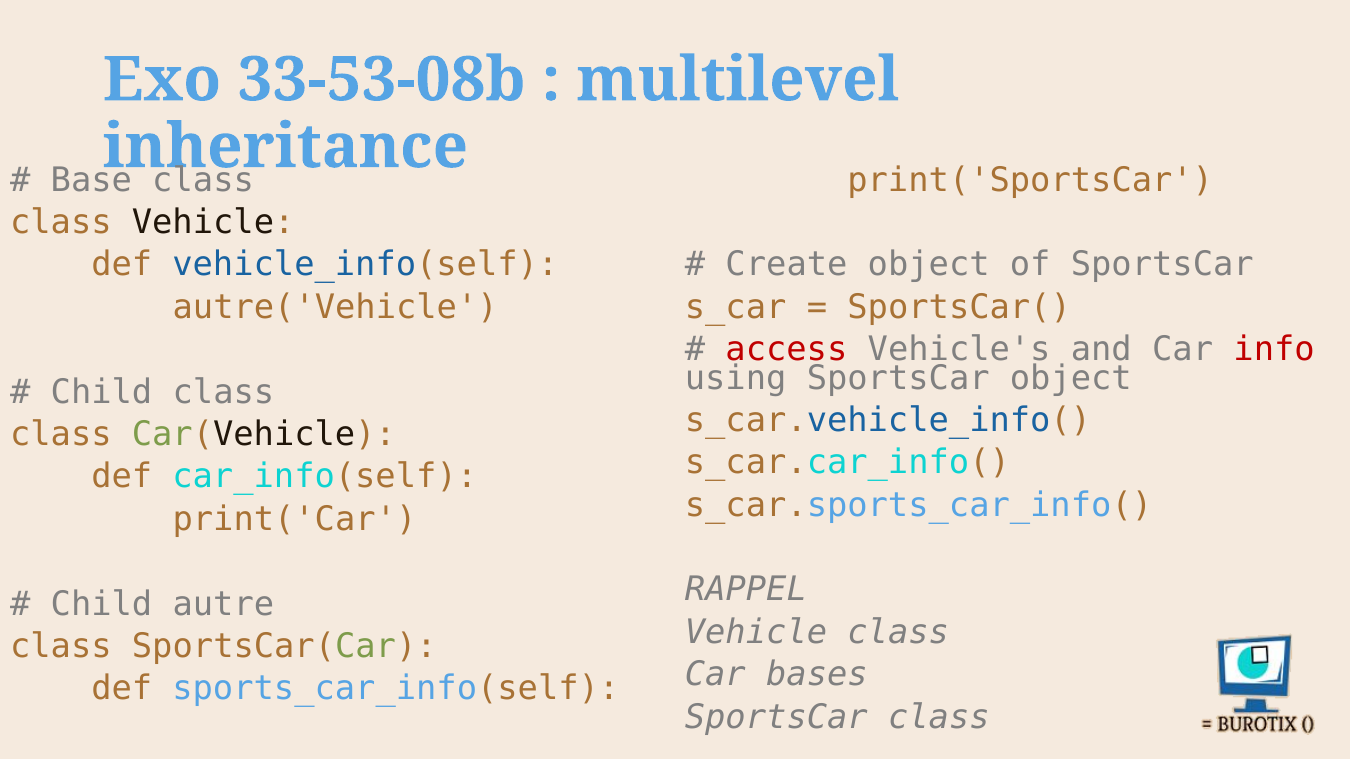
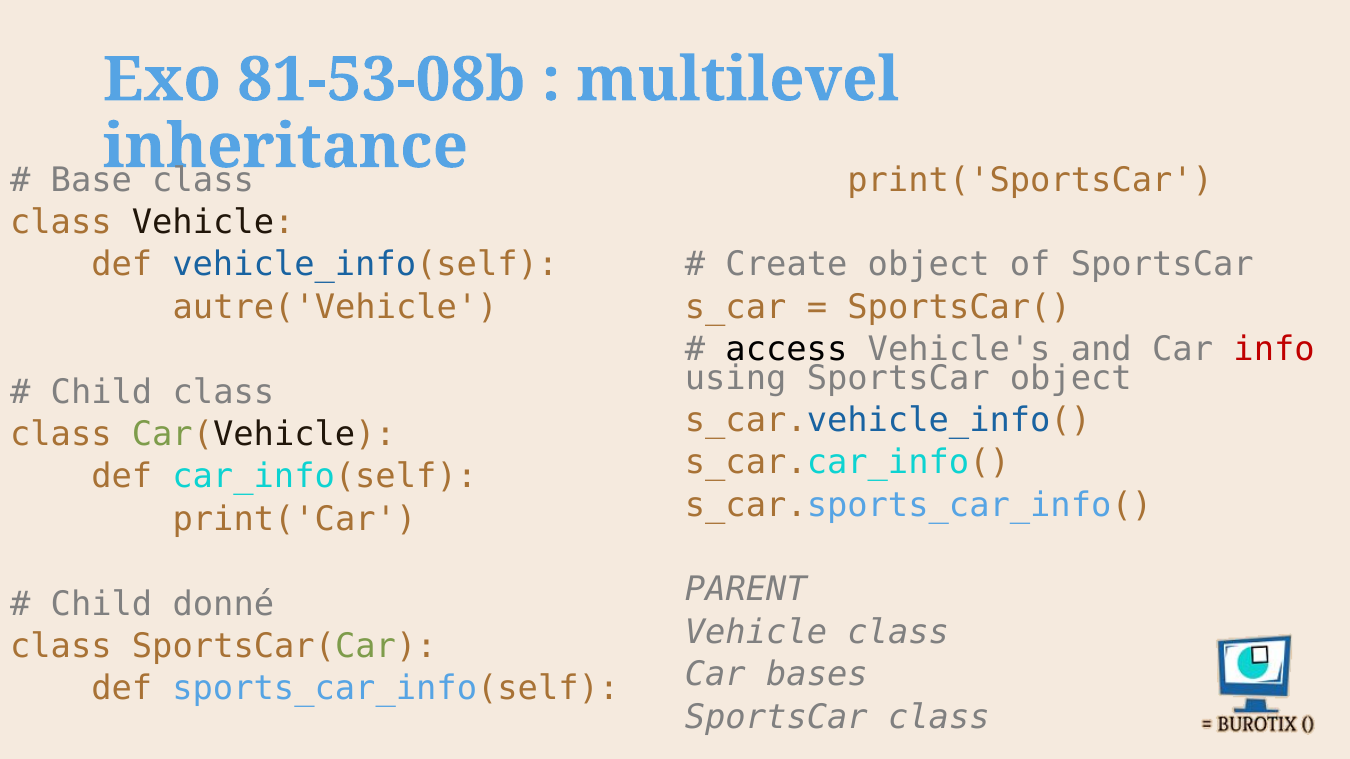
33-53-08b: 33-53-08b -> 81-53-08b (381, 80)
access colour: red -> black (786, 350)
RAPPEL: RAPPEL -> PARENT (746, 590)
autre: autre -> donné (223, 604)
